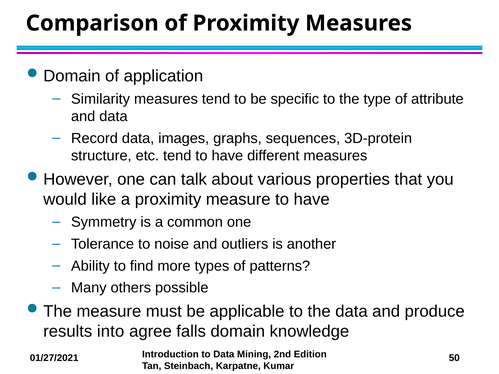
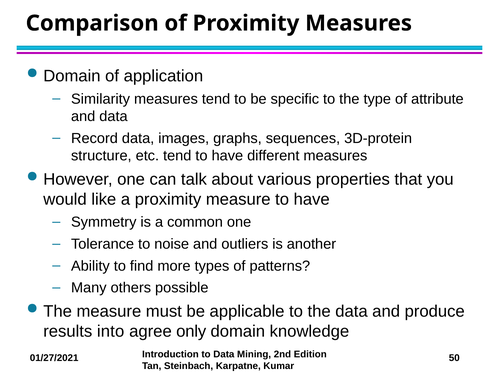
falls: falls -> only (191, 332)
